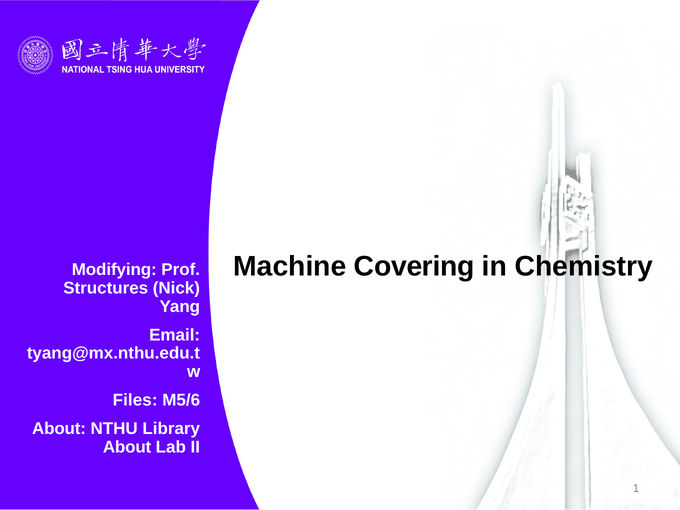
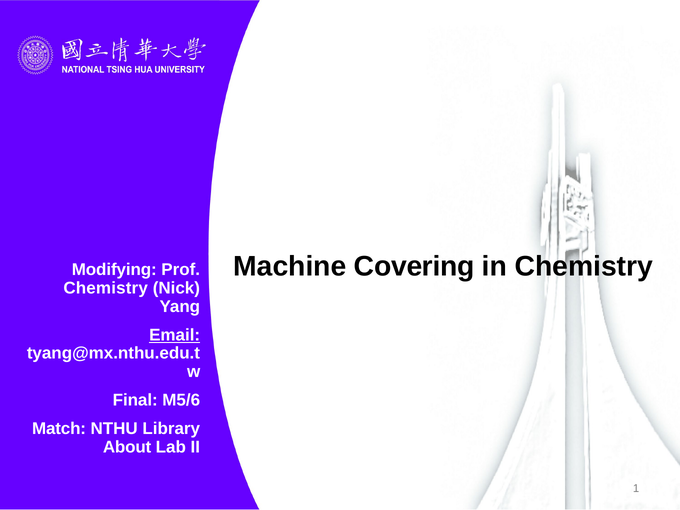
Structures: Structures -> Chemistry (106, 288)
Email underline: none -> present (175, 335)
Files: Files -> Final (135, 400)
About: About -> Match (59, 429)
